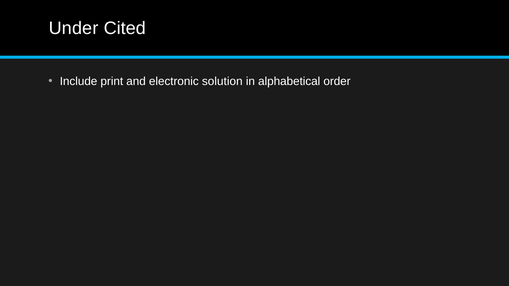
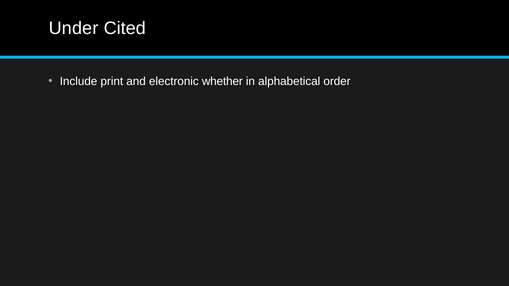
solution: solution -> whether (222, 81)
